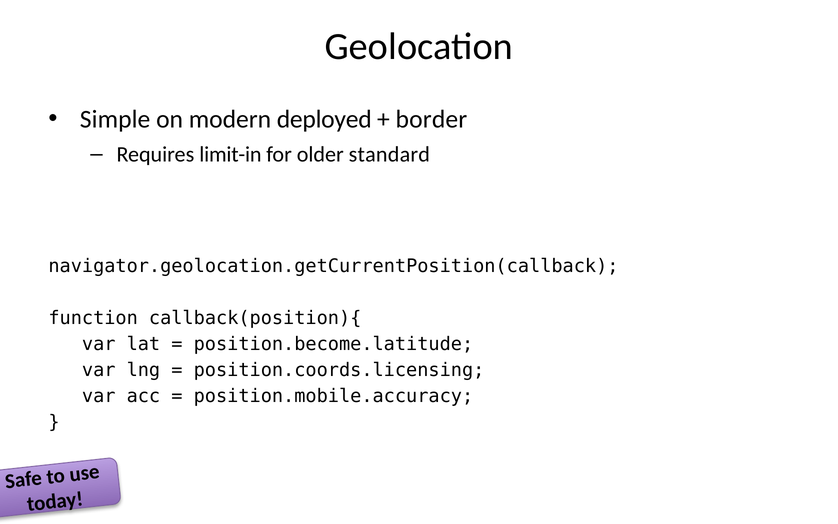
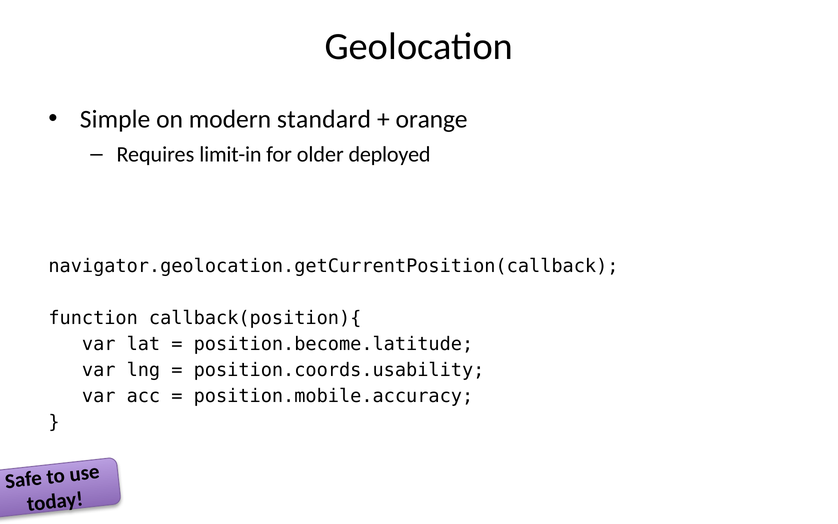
deployed: deployed -> standard (324, 119)
border: border -> orange (432, 119)
standard: standard -> deployed (390, 154)
position.coords.licensing: position.coords.licensing -> position.coords.usability (339, 370)
